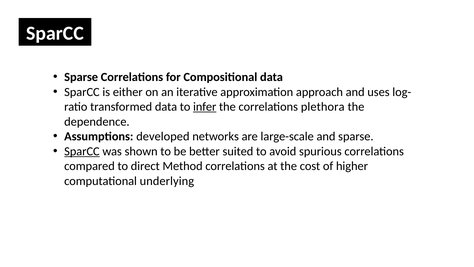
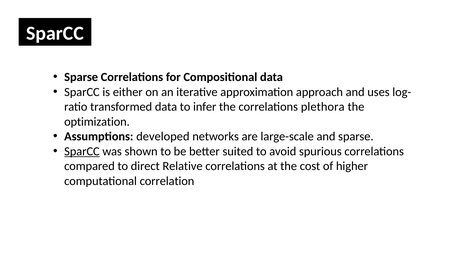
infer underline: present -> none (205, 107)
dependence: dependence -> optimization (97, 121)
Method: Method -> Relative (183, 166)
underlying: underlying -> correlation (167, 181)
